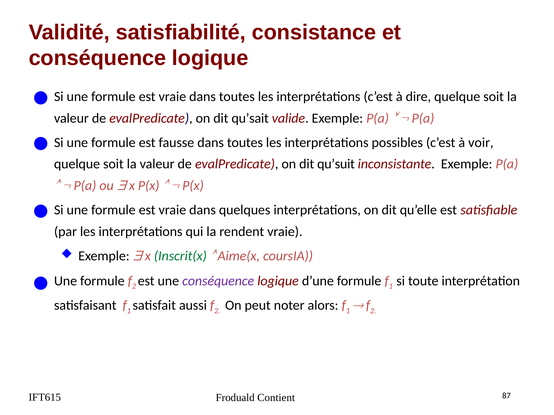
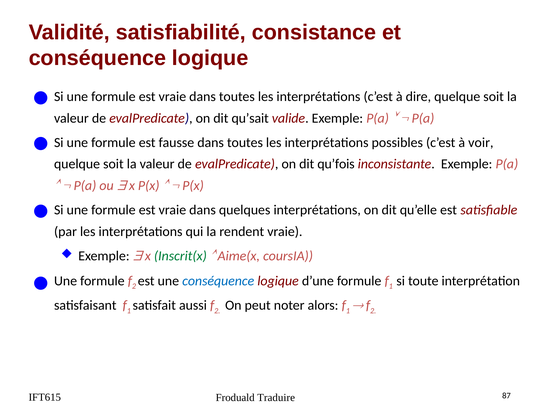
qu’suit: qu’suit -> qu’fois (336, 164)
conséquence colour: purple -> blue (218, 281)
Contient: Contient -> Traduire (276, 398)
